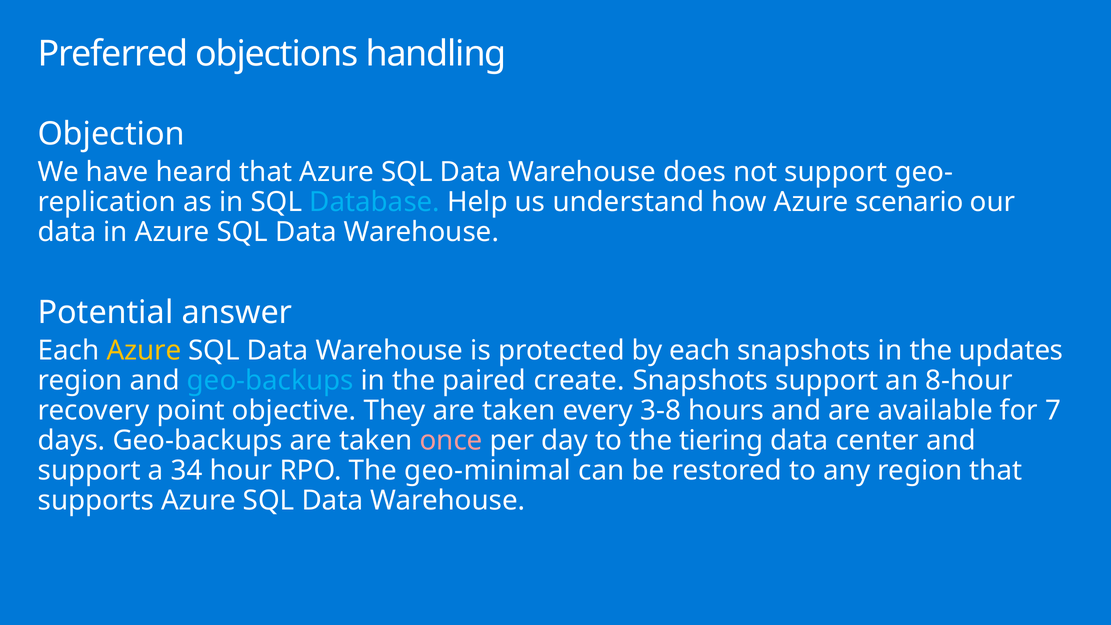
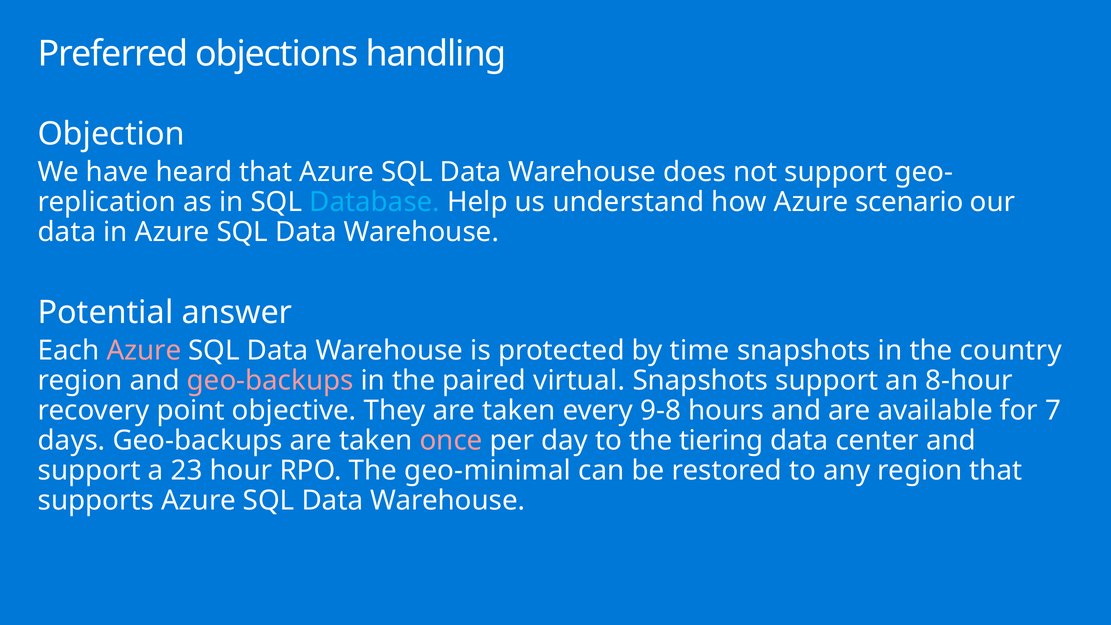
Azure colour: yellow -> pink (144, 351)
by each: each -> time (700, 351)
updates: updates -> country (1011, 351)
geo-backups colour: light blue -> pink (270, 381)
create: create -> virtual (579, 381)
3-8: 3-8 -> 9-8 (661, 411)
34: 34 -> 23 (187, 471)
